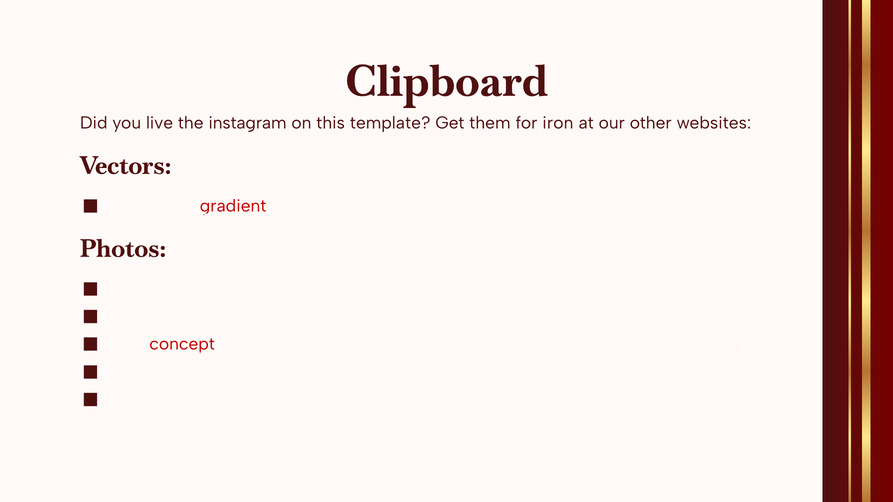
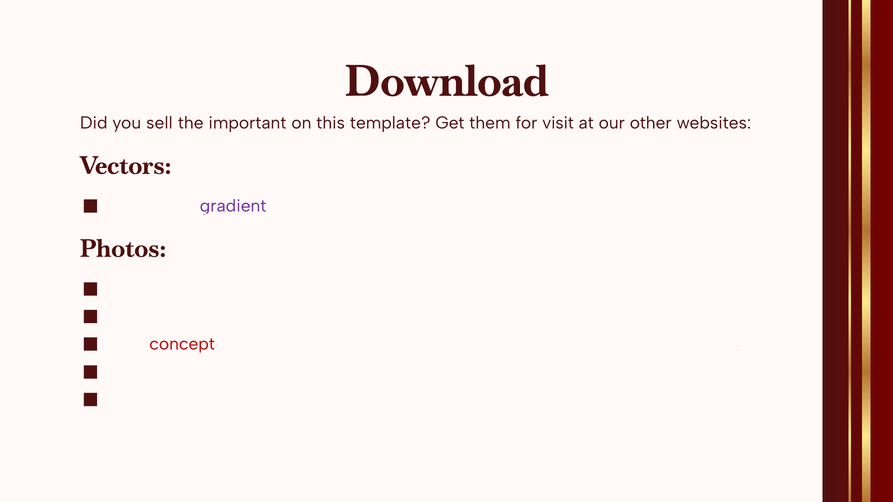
Clipboard: Clipboard -> Download (447, 81)
live: live -> sell (159, 123)
the instagram: instagram -> important (247, 123)
iron: iron -> visit (558, 123)
gradient colour: red -> purple (233, 206)
